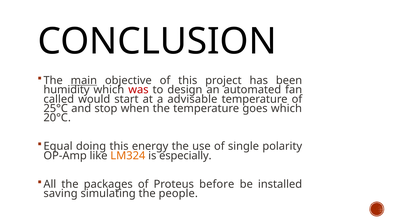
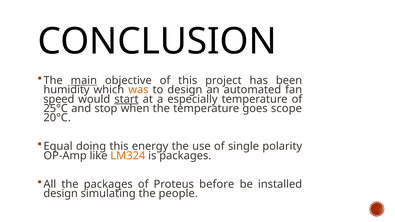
was colour: red -> orange (138, 90)
called: called -> speed (59, 99)
start underline: none -> present (126, 99)
advisable: advisable -> especially (192, 99)
goes which: which -> scope (286, 109)
is especially: especially -> packages (185, 156)
saving: saving -> design (61, 194)
